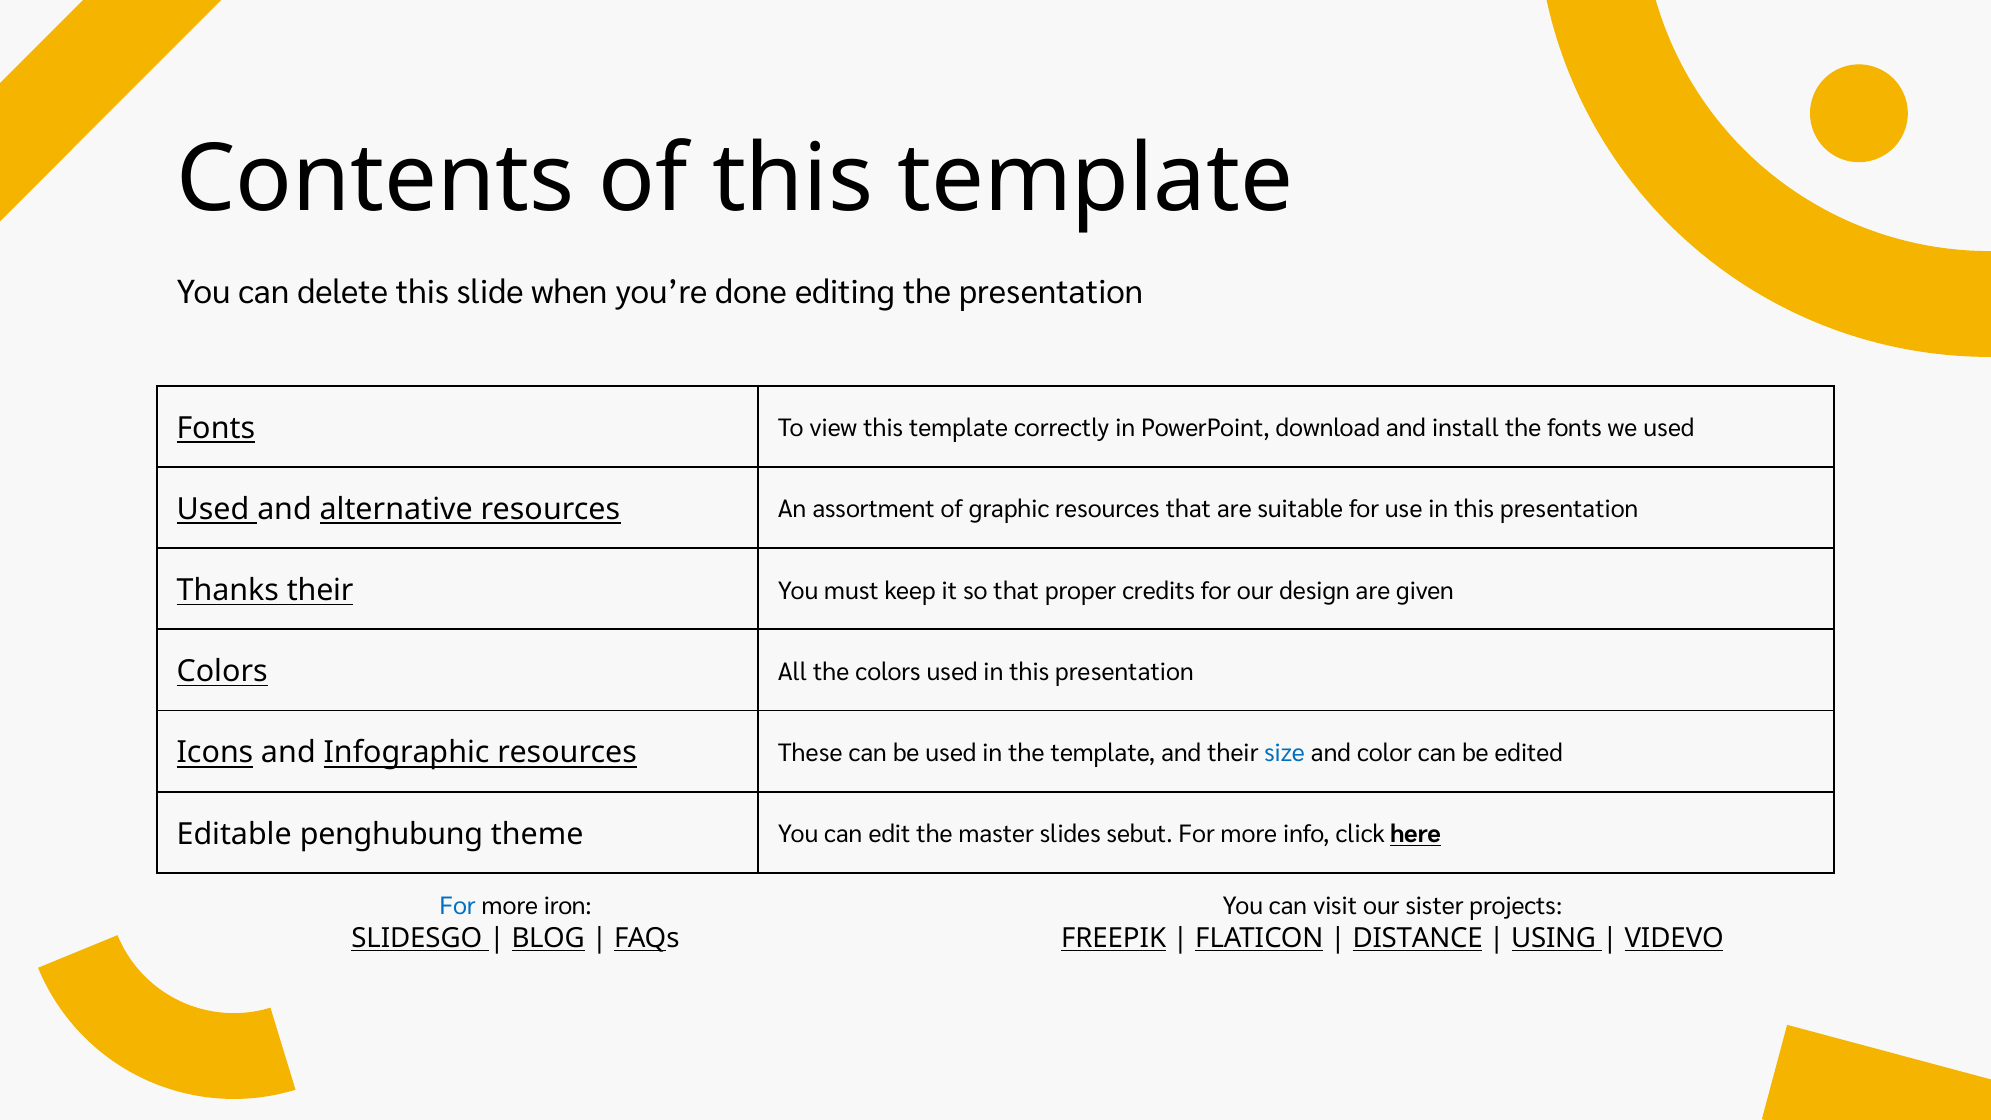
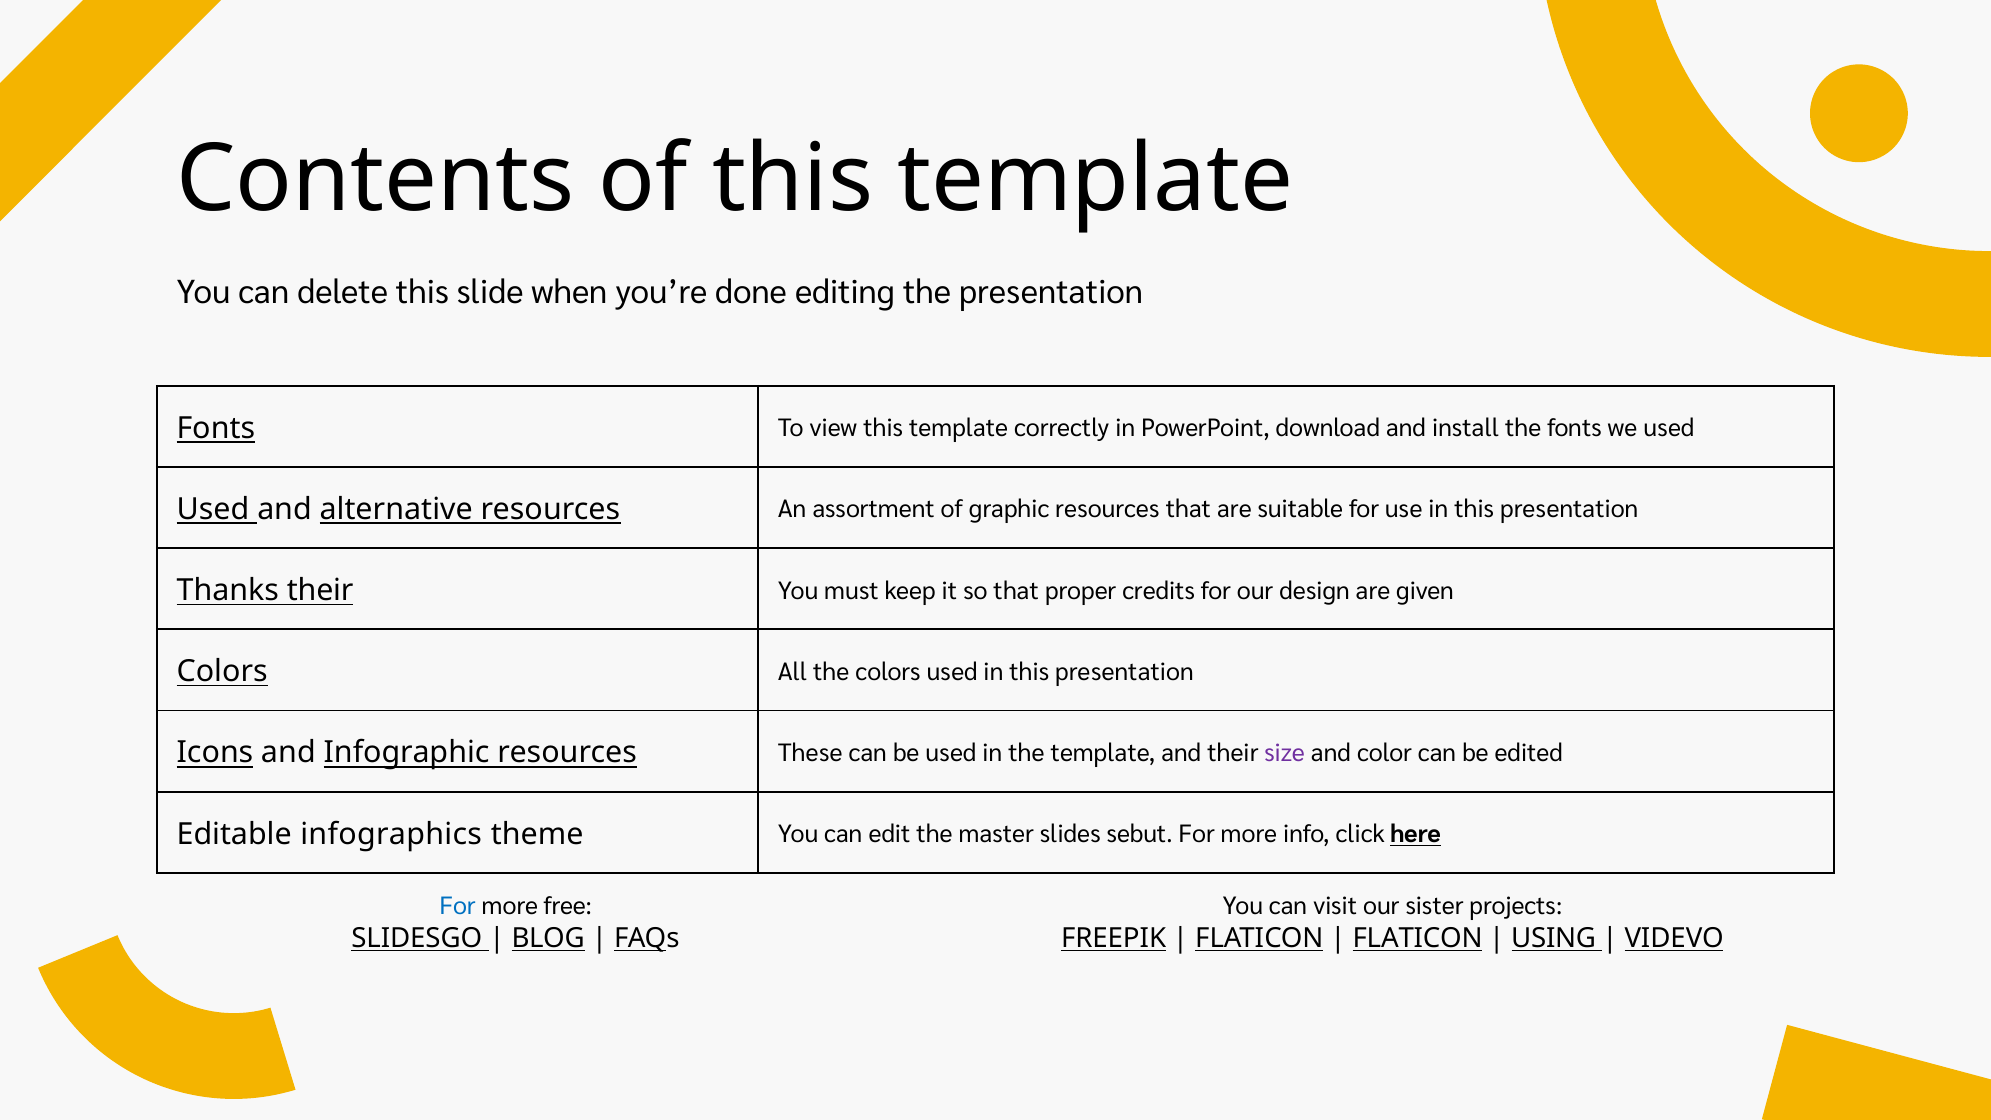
size colour: blue -> purple (1285, 753)
penghubung: penghubung -> infographics (391, 834)
iron: iron -> free (568, 907)
DISTANCE: DISTANCE -> FLATICON (1418, 938)
